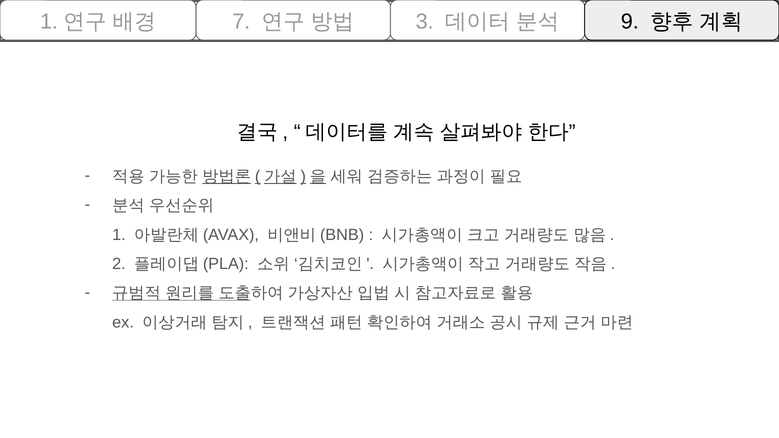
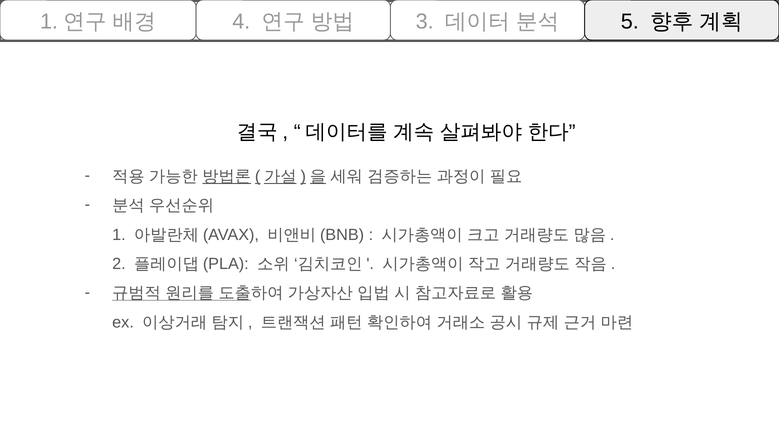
7: 7 -> 4 (241, 22)
9: 9 -> 5 (630, 22)
